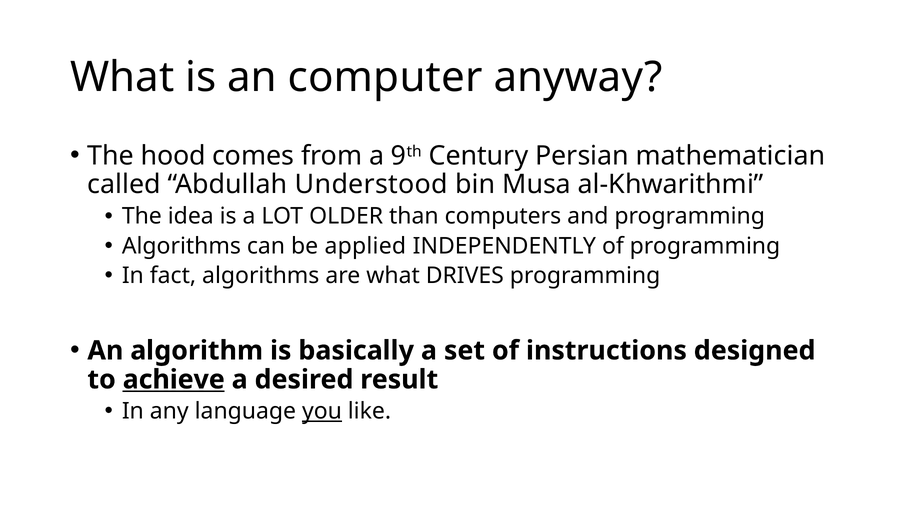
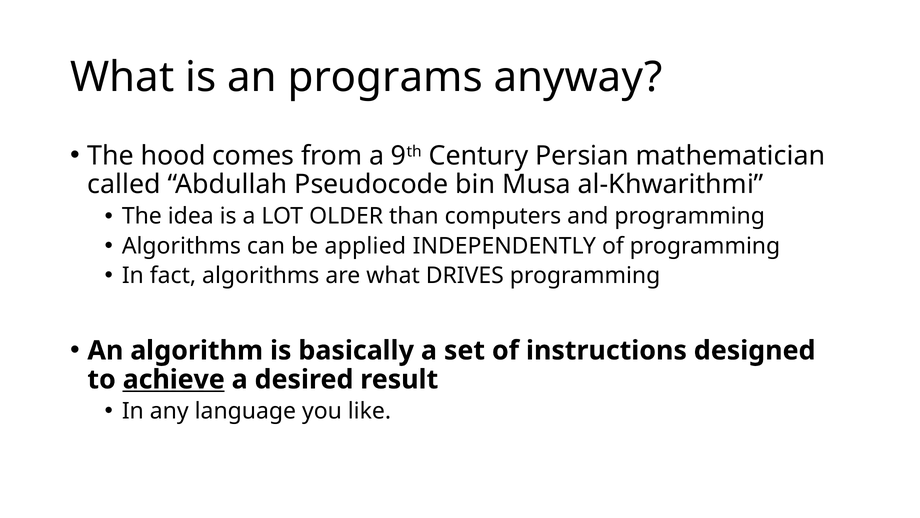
computer: computer -> programs (385, 77)
Understood: Understood -> Pseudocode (371, 184)
you underline: present -> none (322, 411)
